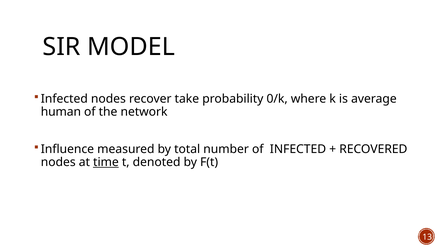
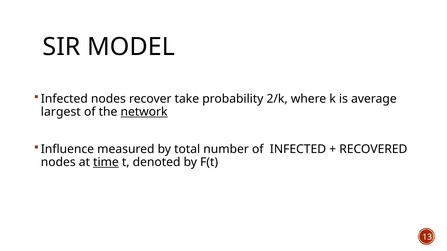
0/k: 0/k -> 2/k (277, 99)
human: human -> largest (61, 112)
network underline: none -> present (144, 112)
